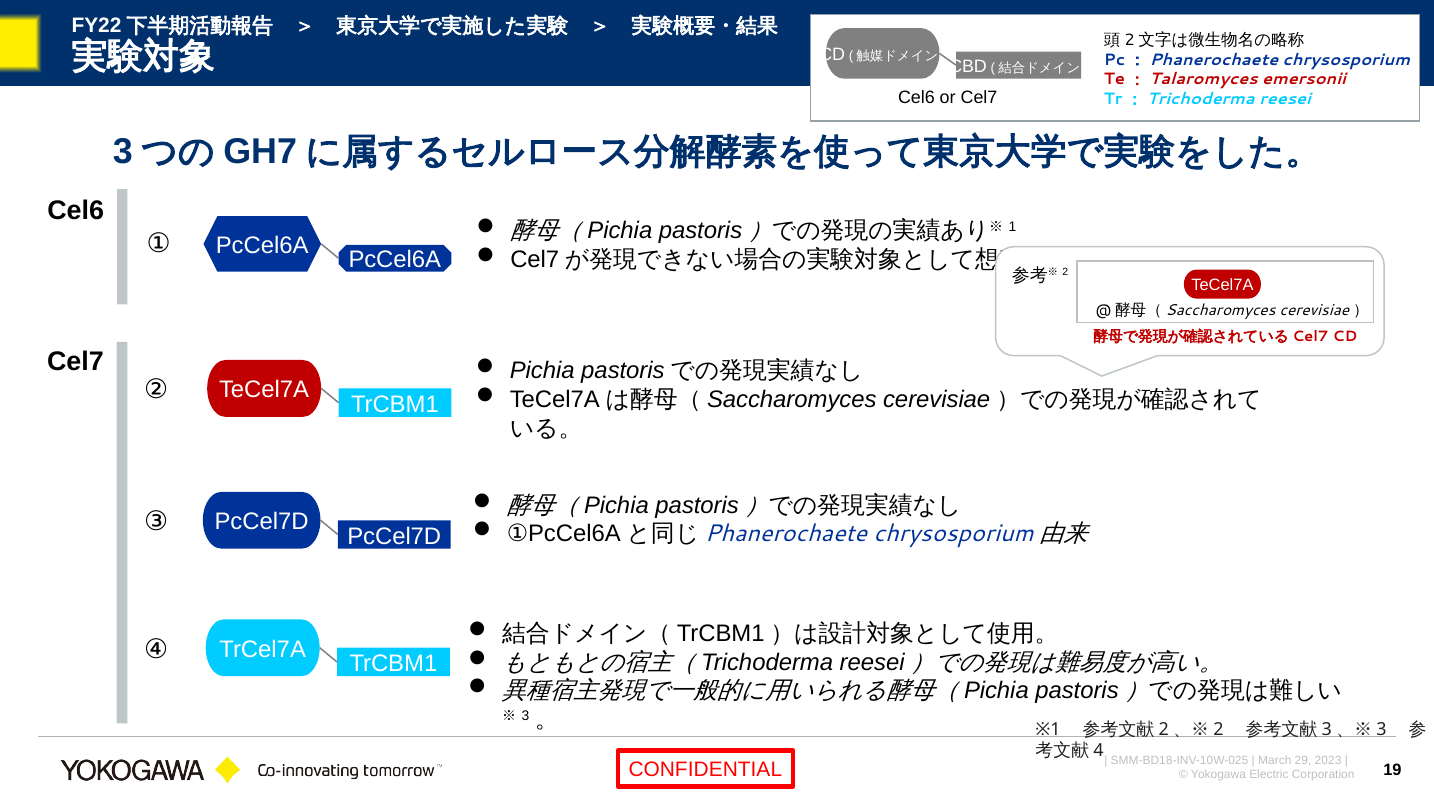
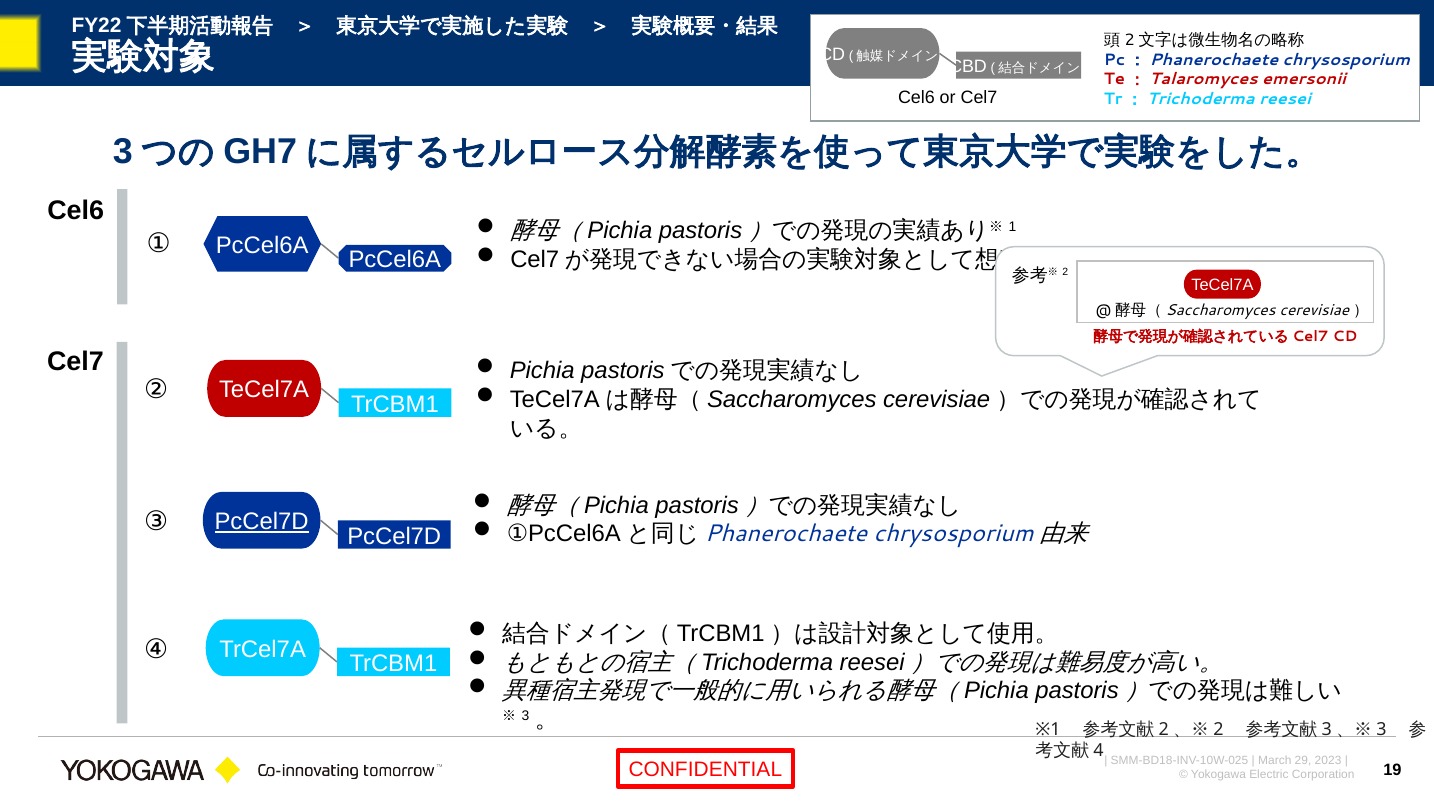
PcCel7D underline: none -> present (262, 522)
